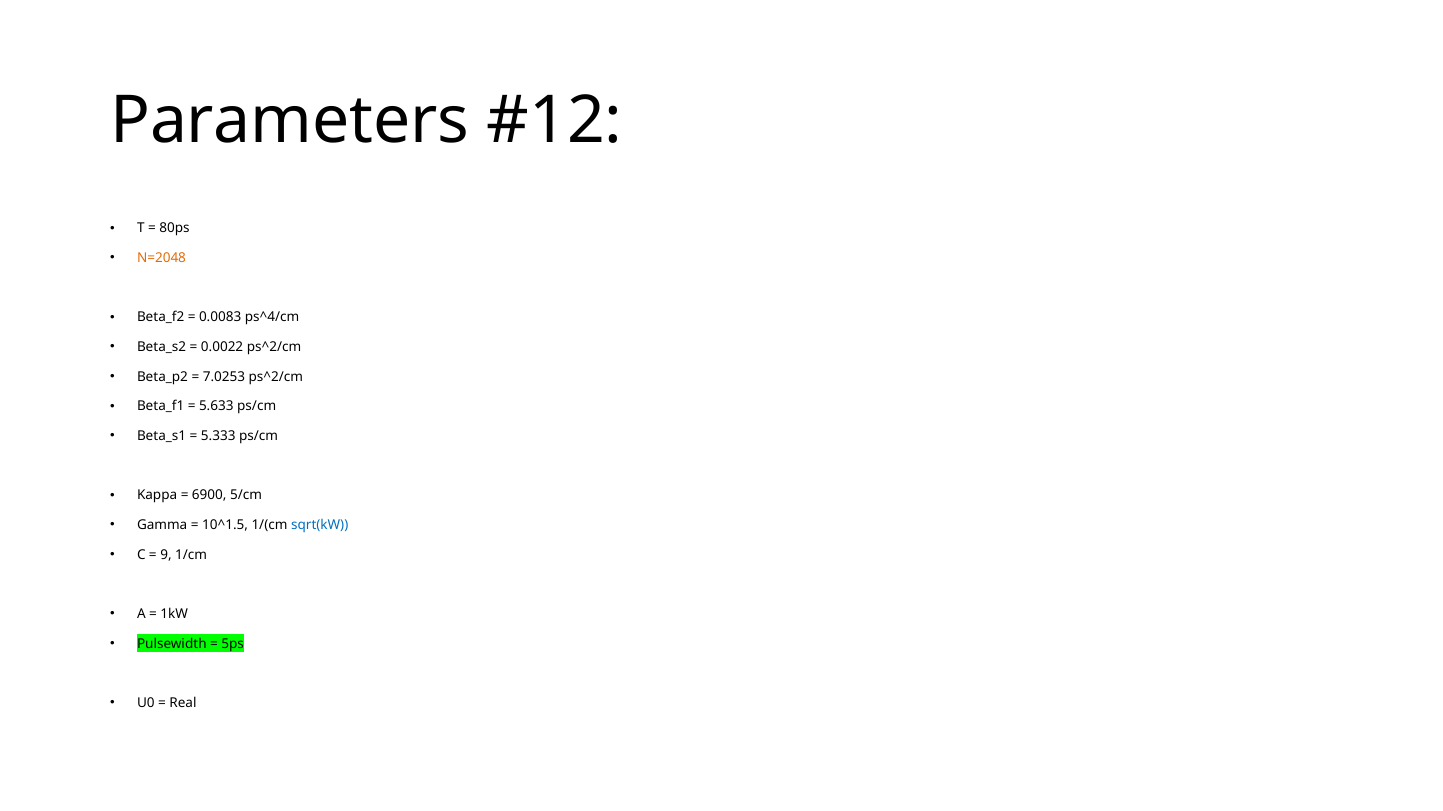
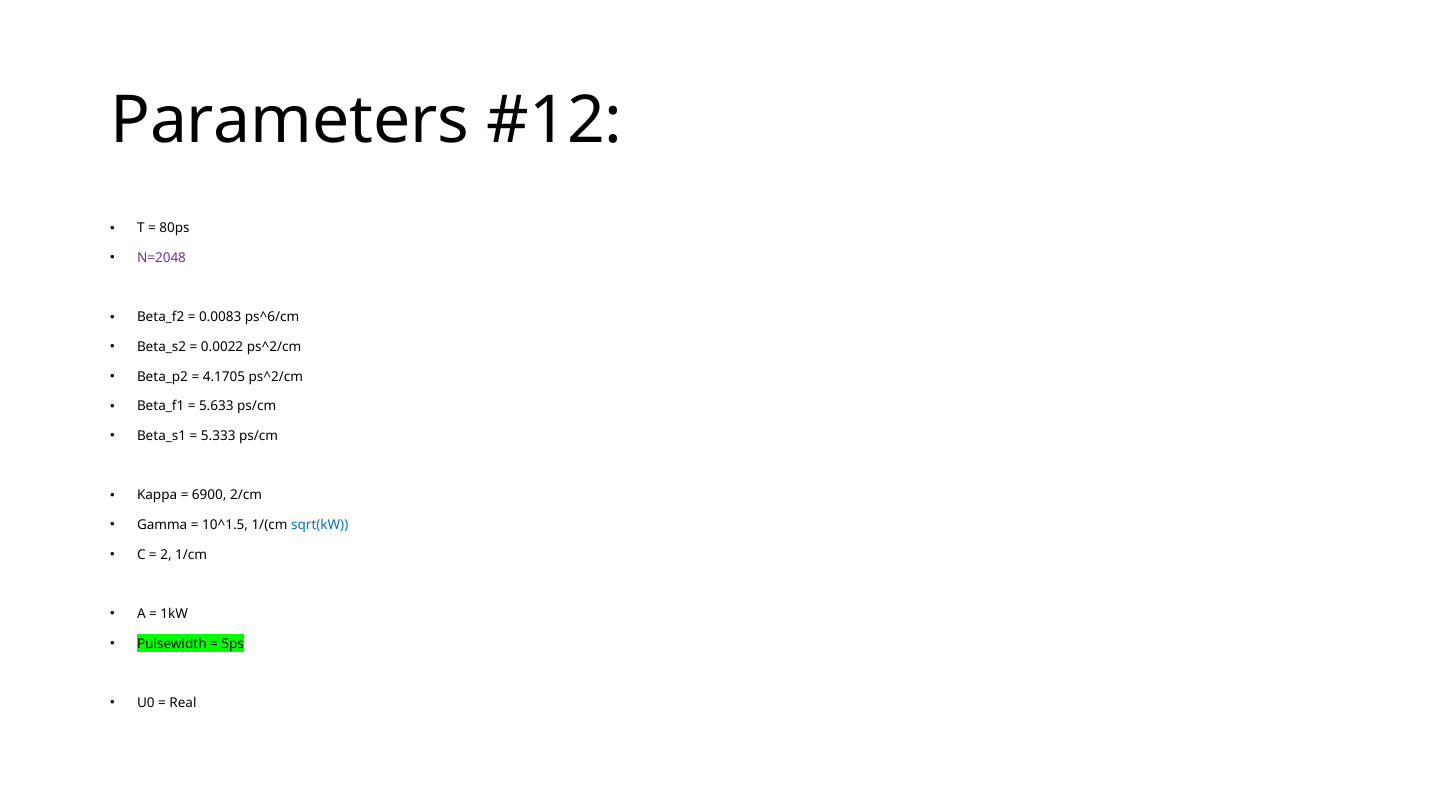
N=2048 colour: orange -> purple (162, 258)
ps^4/cm: ps^4/cm -> ps^6/cm (272, 318)
7.0253: 7.0253 -> 4.1705 (224, 377)
5/cm: 5/cm -> 2/cm (246, 496)
9: 9 -> 2 (166, 555)
